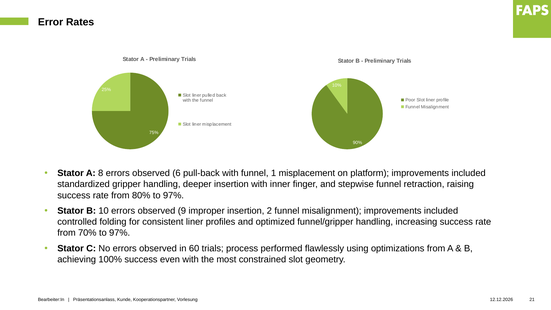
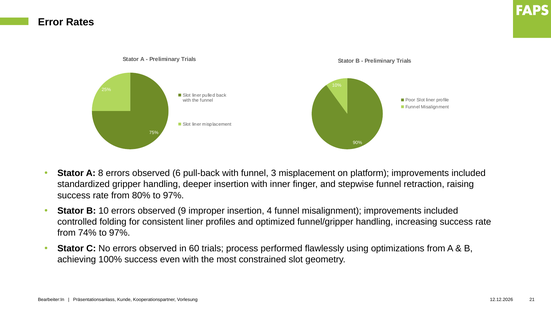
1: 1 -> 3 (274, 173)
2: 2 -> 4 (269, 211)
70%: 70% -> 74% (87, 233)
